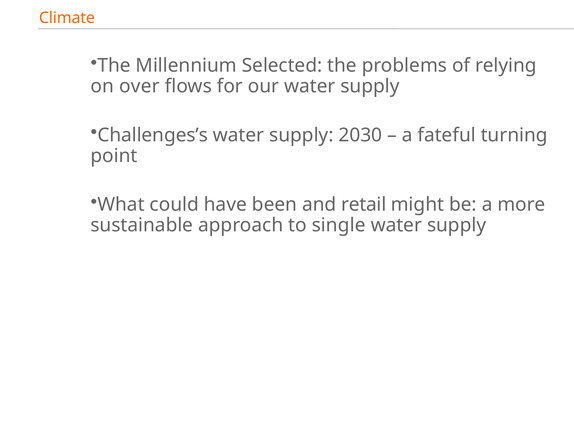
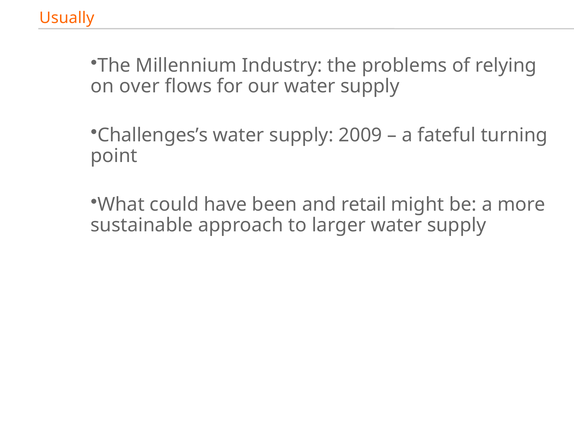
Climate: Climate -> Usually (67, 18)
Selected: Selected -> Industry (282, 66)
2030: 2030 -> 2009 (360, 135)
single: single -> larger (339, 225)
